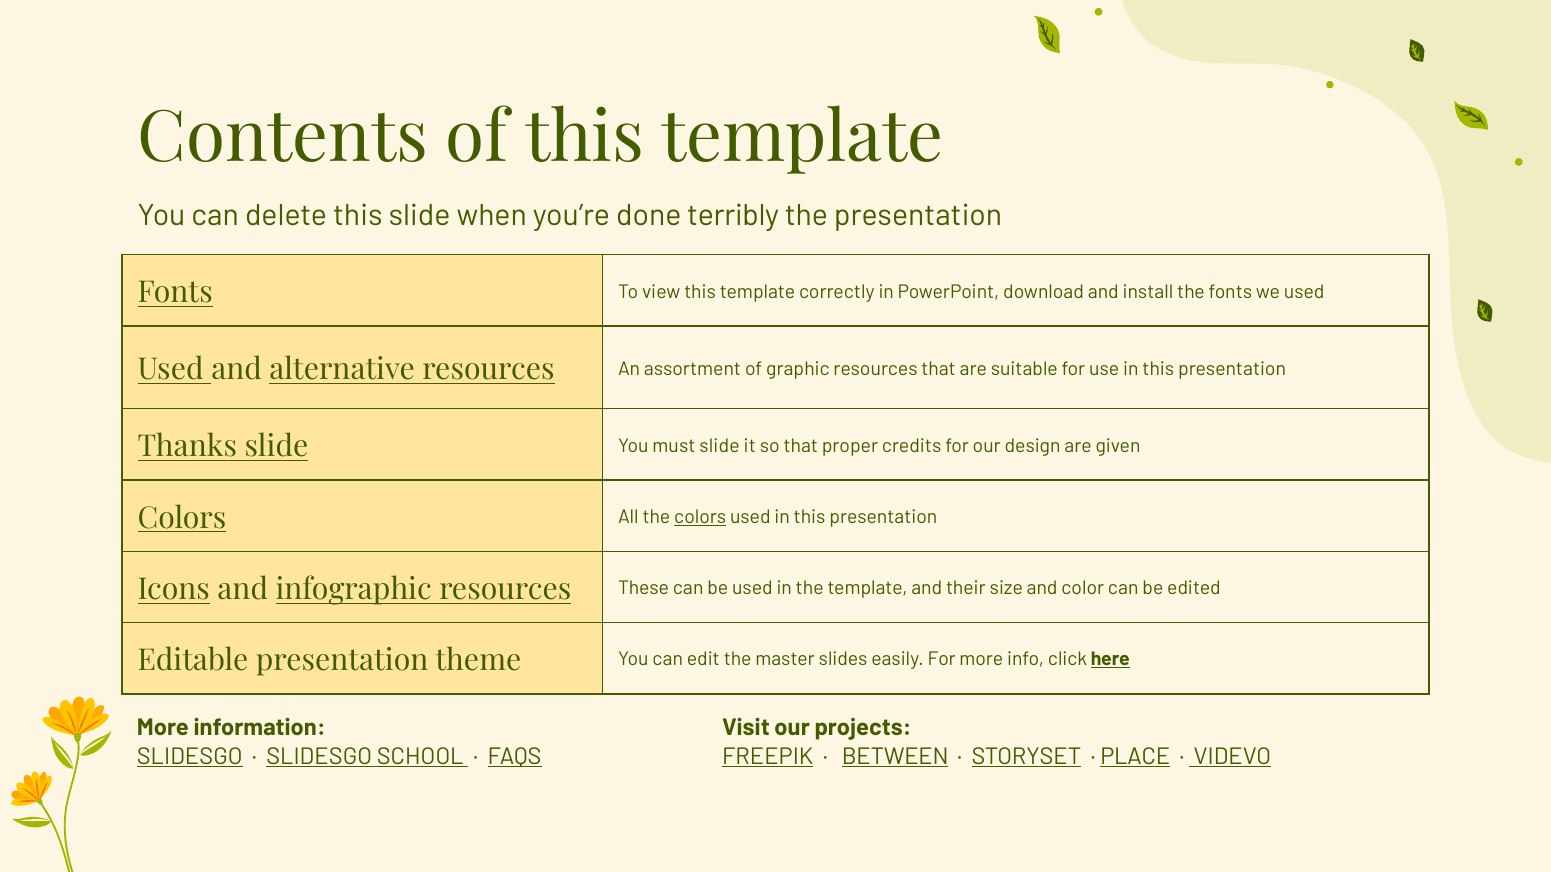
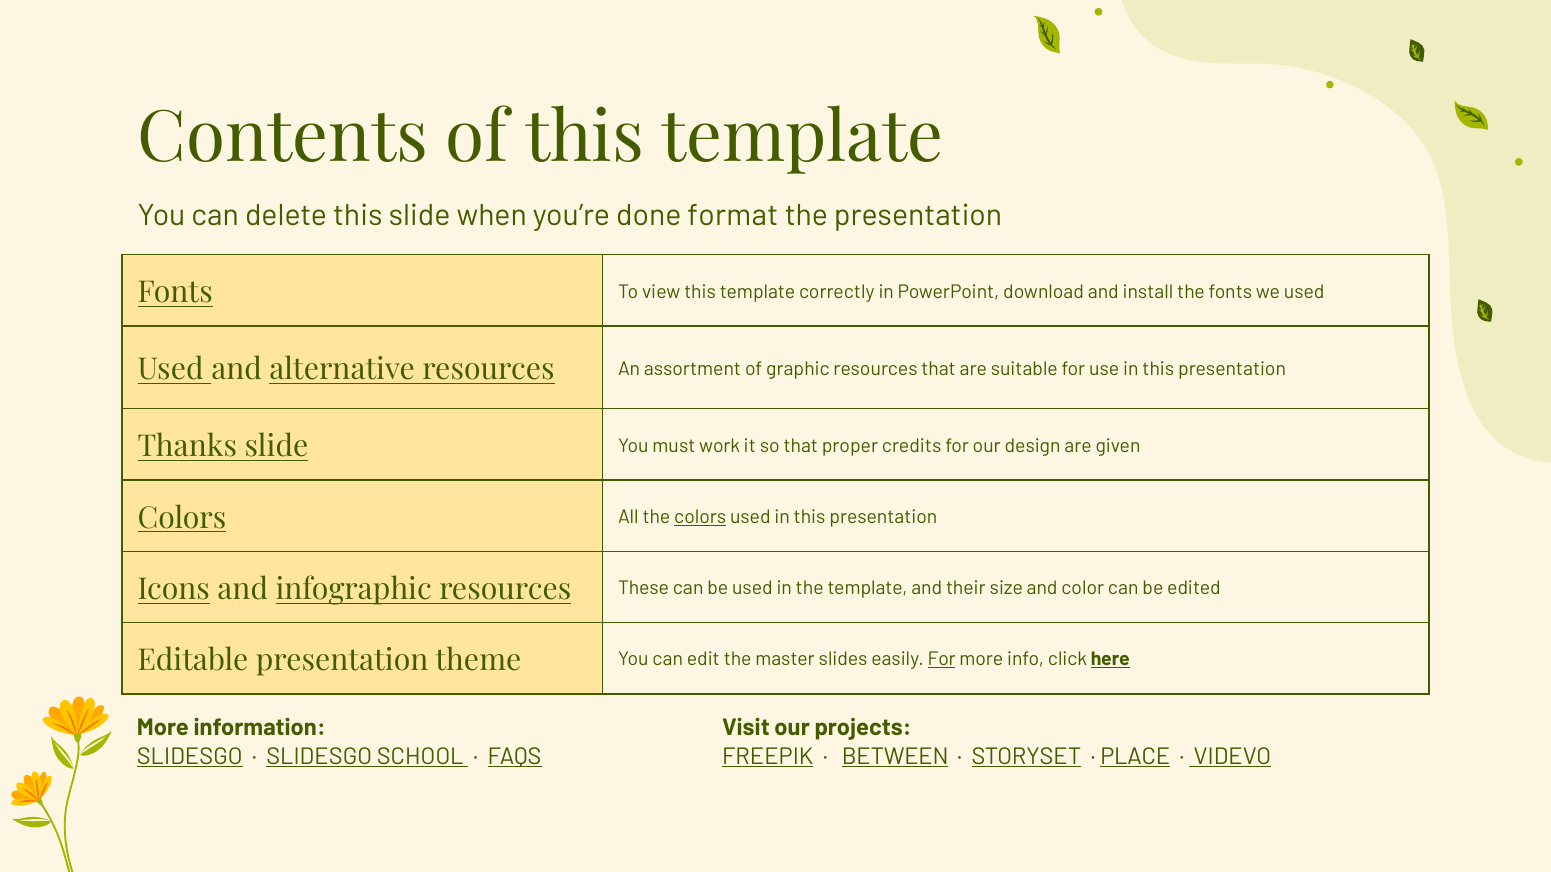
terribly: terribly -> format (733, 216)
must slide: slide -> work (720, 446)
For underline: none -> present (942, 660)
